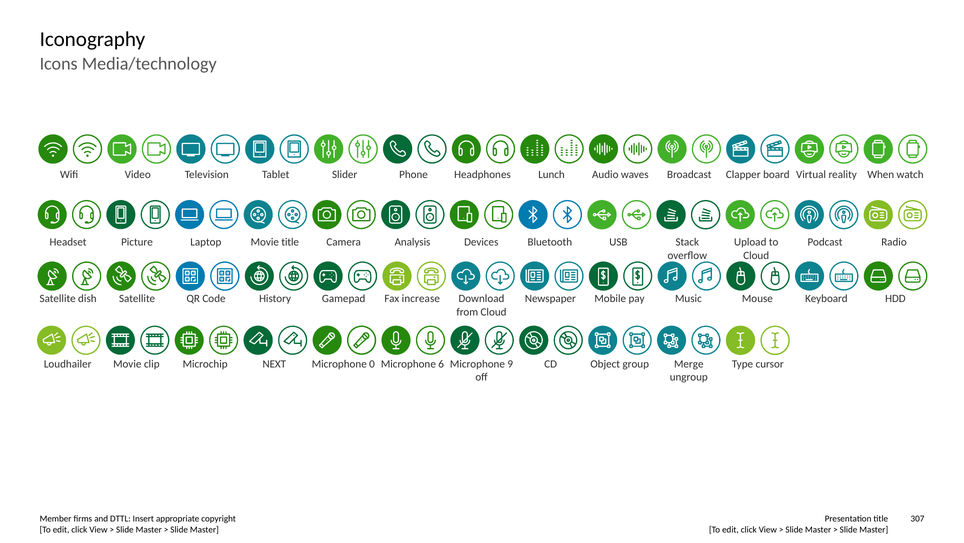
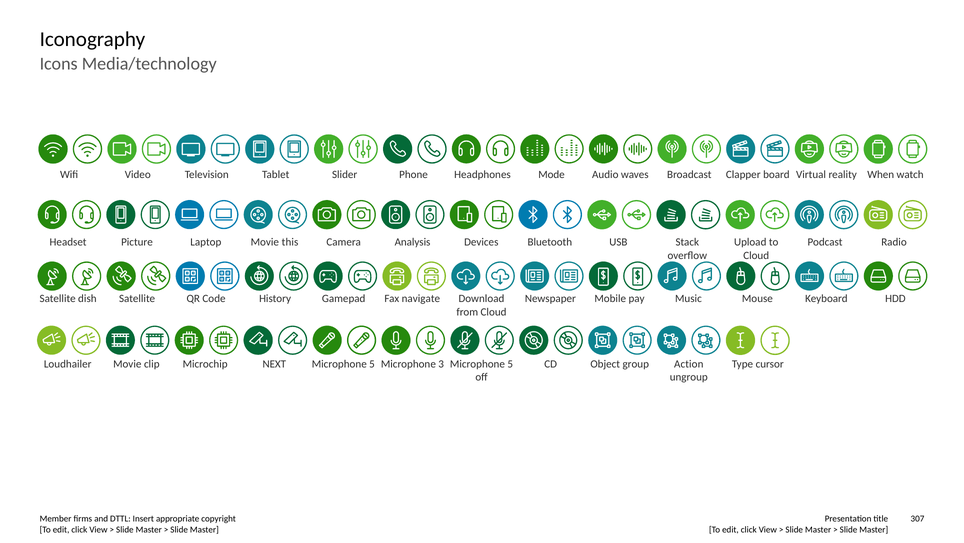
Lunch: Lunch -> Mode (552, 175)
Movie title: title -> this (290, 242)
increase: increase -> navigate (421, 298)
0: 0 -> 5 (372, 364)
6: 6 -> 3 (441, 364)
9: 9 -> 5 (510, 364)
Merge: Merge -> Action (689, 364)
